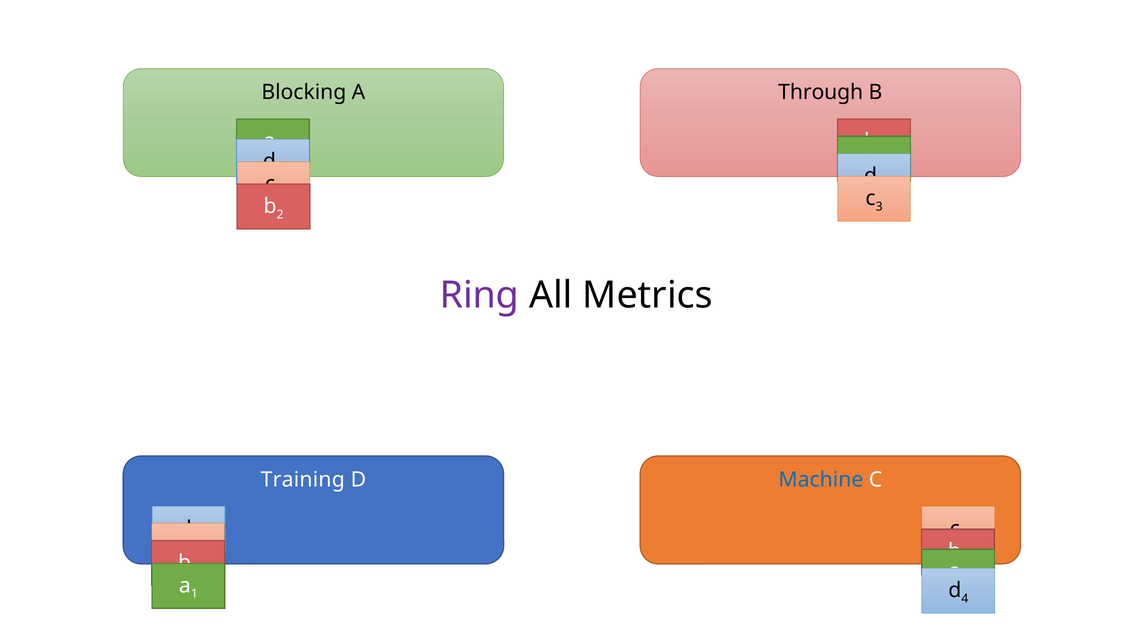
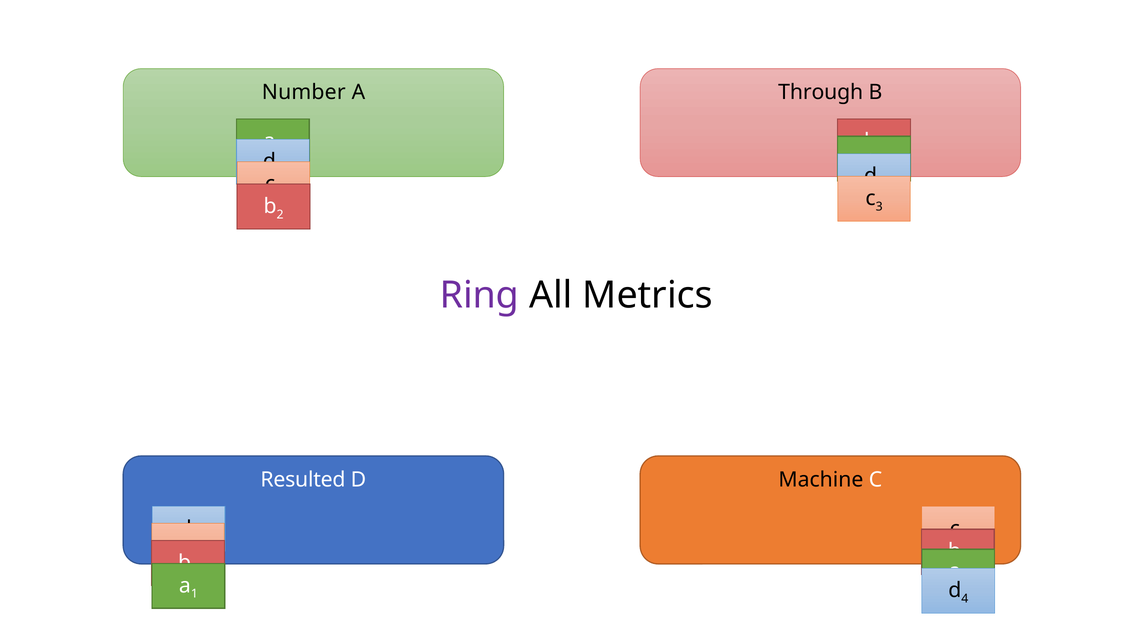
Blocking: Blocking -> Number (304, 92)
Training: Training -> Resulted (303, 480)
Machine colour: blue -> black (821, 480)
